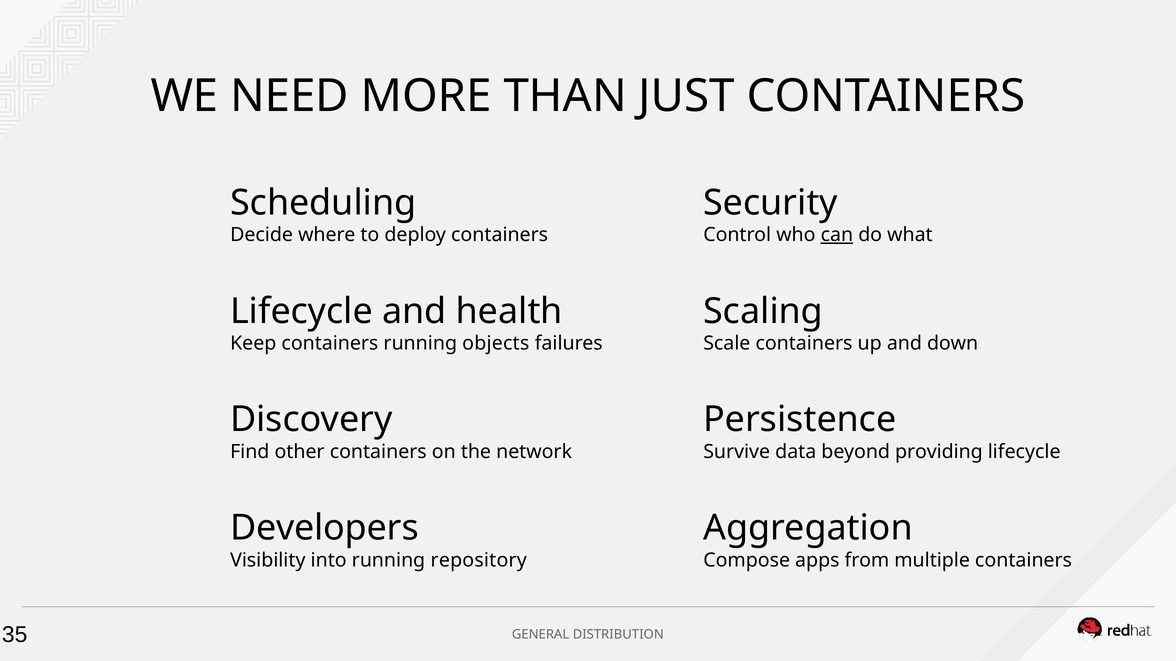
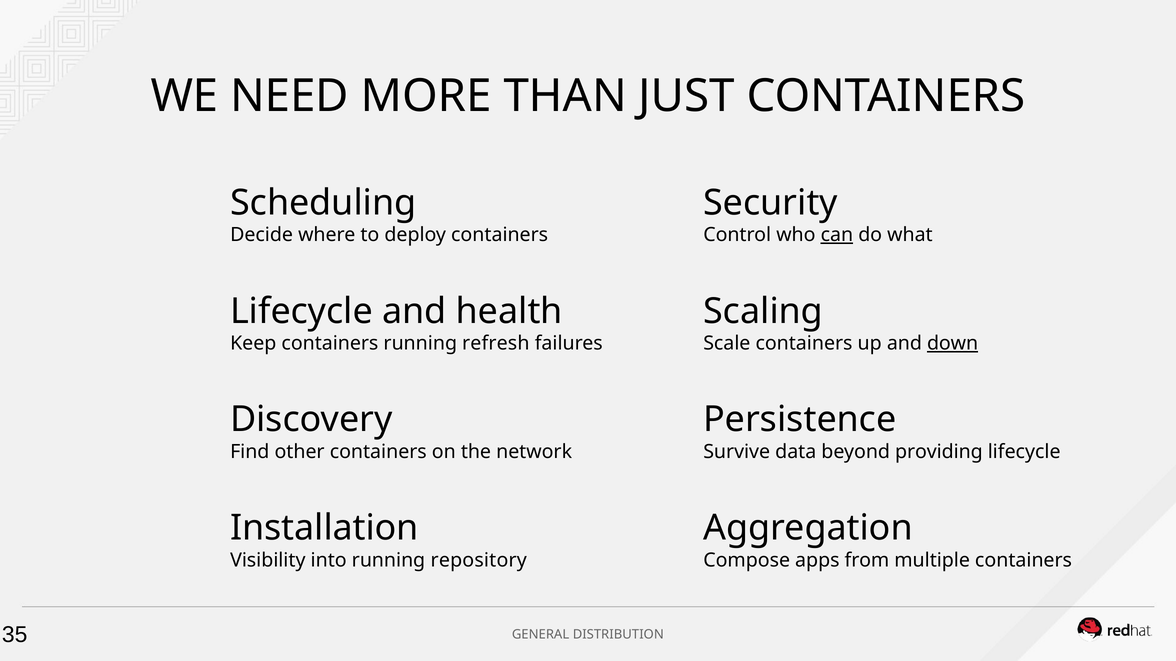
objects: objects -> refresh (496, 344)
down underline: none -> present (953, 344)
Developers: Developers -> Installation (324, 528)
